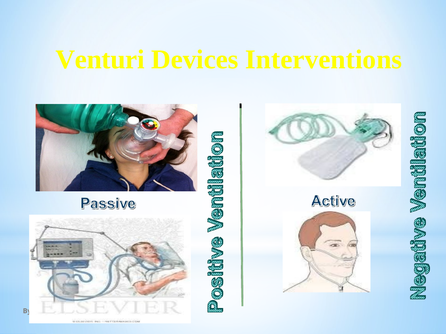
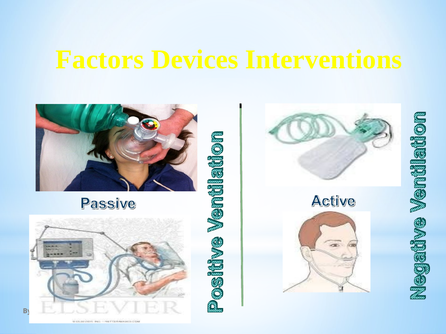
Venturi: Venturi -> Factors (100, 60)
